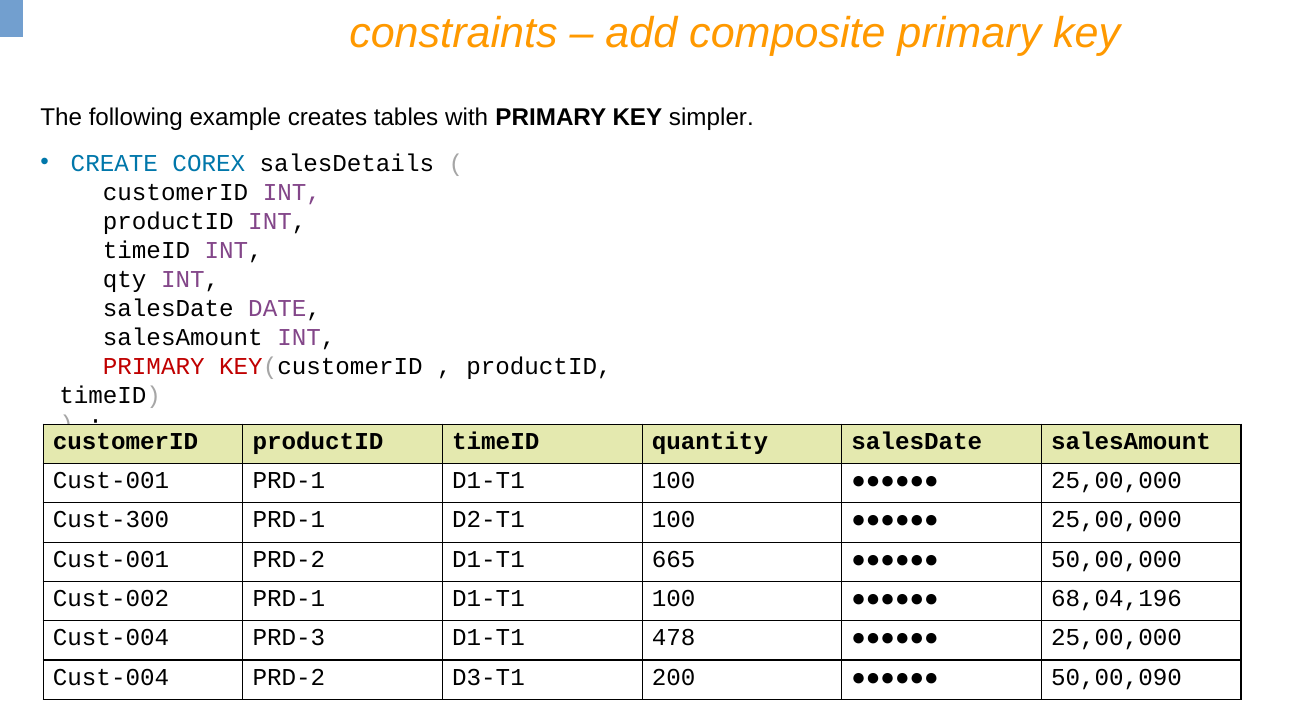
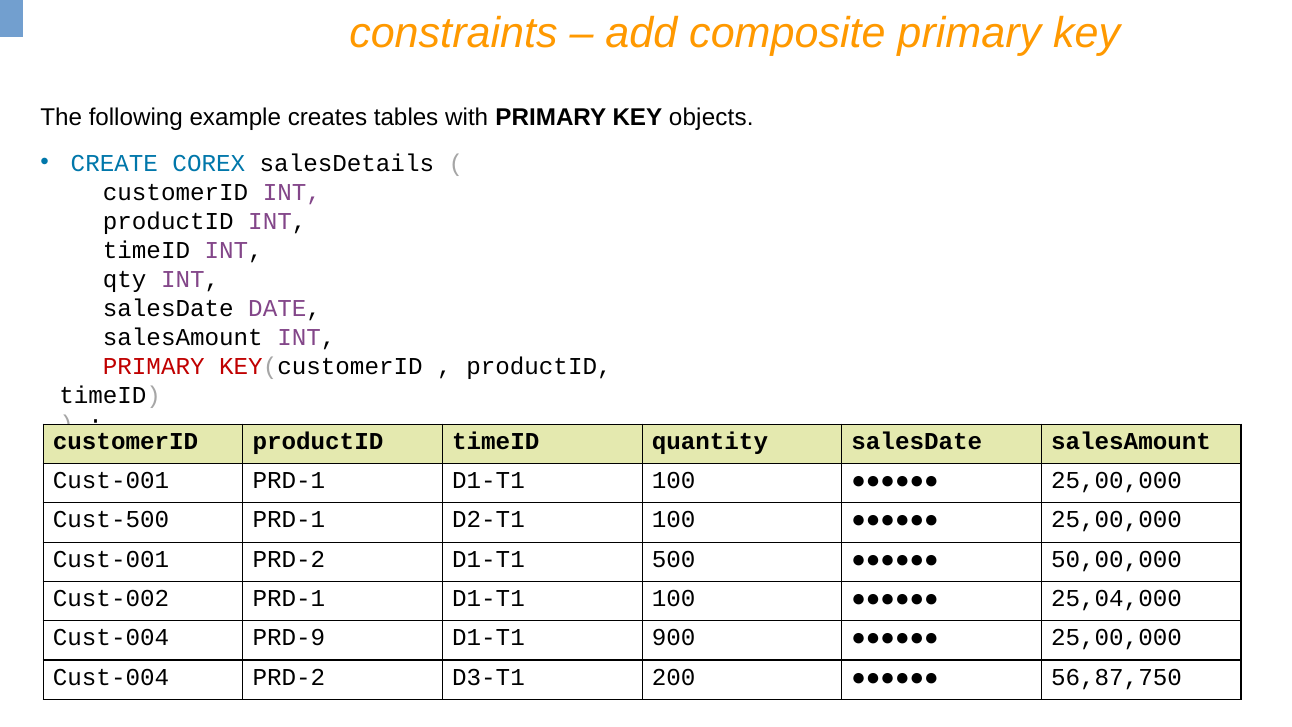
simpler: simpler -> objects (711, 117)
Cust-300: Cust-300 -> Cust-500 (111, 520)
665: 665 -> 500 (674, 559)
68,04,196: 68,04,196 -> 25,04,000 (1116, 598)
PRD-3: PRD-3 -> PRD-9 (289, 638)
478: 478 -> 900 (674, 638)
50,00,090: 50,00,090 -> 56,87,750 (1116, 677)
